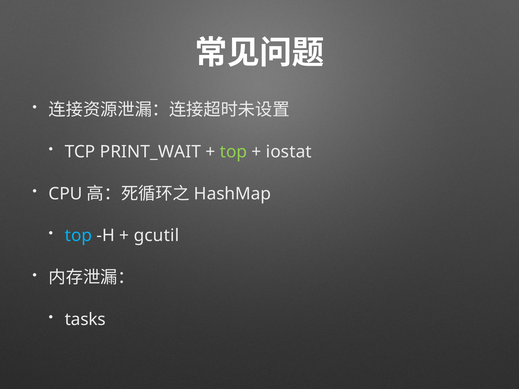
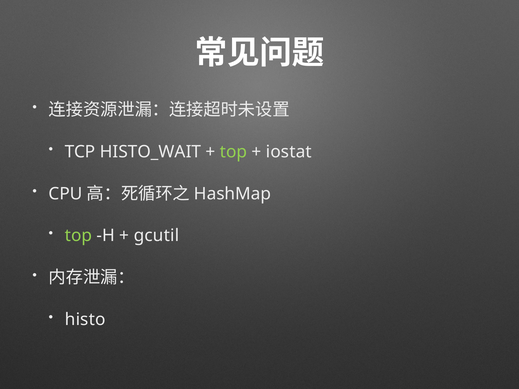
PRINT_WAIT: PRINT_WAIT -> HISTO_WAIT (150, 152)
top colour: light blue -> light green (78, 236)
tasks: tasks -> histo (85, 320)
